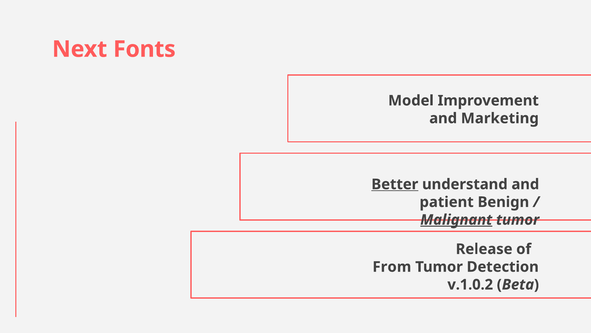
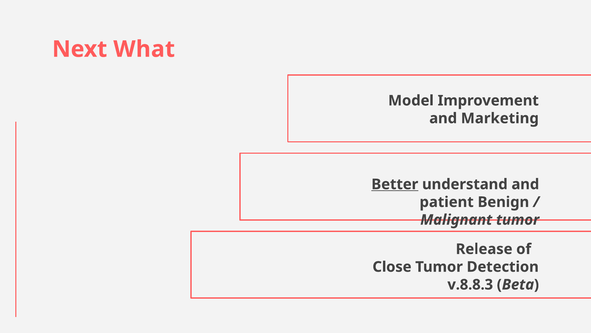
Fonts: Fonts -> What (144, 49)
Malignant underline: present -> none (456, 219)
From: From -> Close (392, 266)
v.1.0.2: v.1.0.2 -> v.8.8.3 (470, 284)
